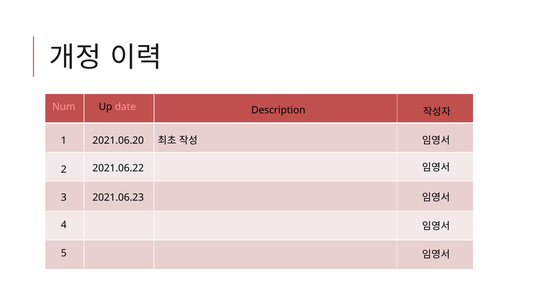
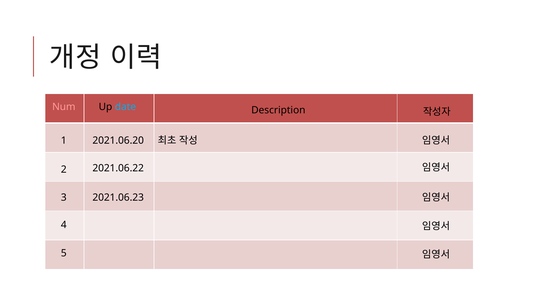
date colour: pink -> light blue (125, 107)
